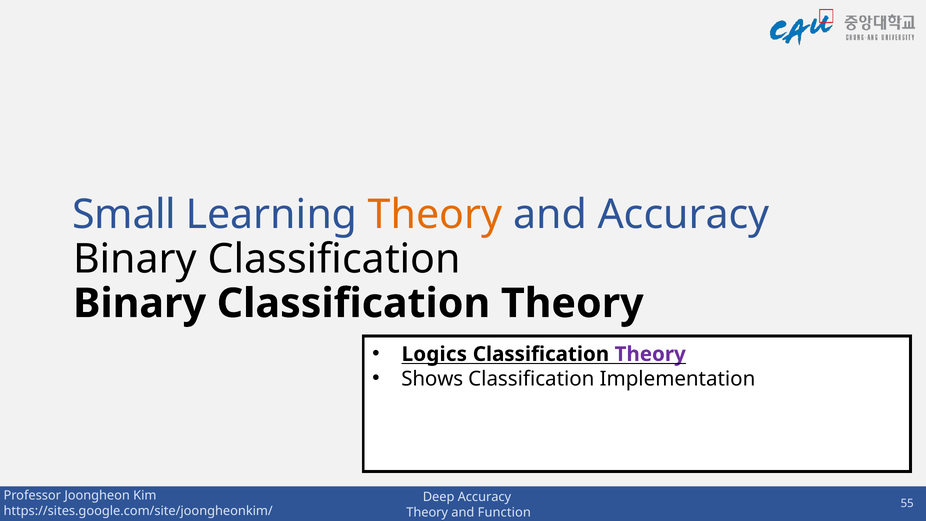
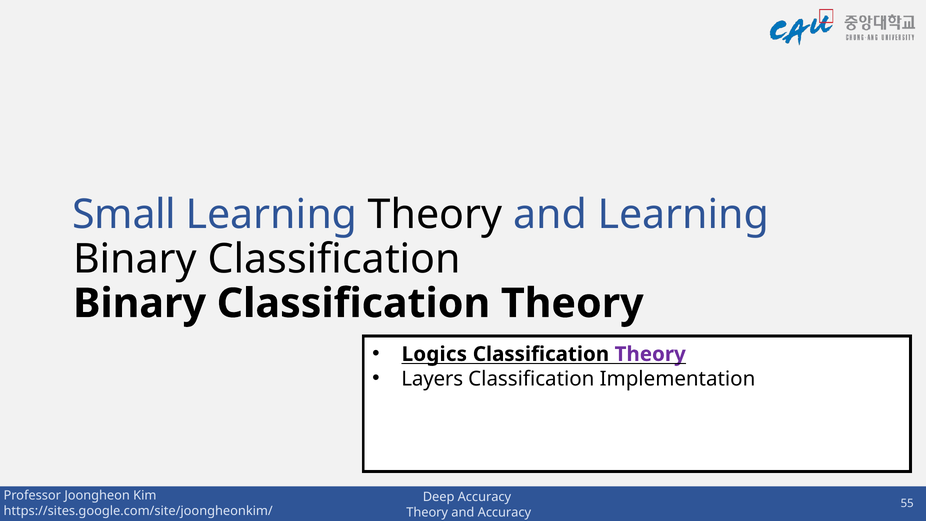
Theory colour: orange -> black (435, 214)
and Accuracy: Accuracy -> Learning (683, 214)
Shows: Shows -> Layers (432, 379)
and Function: Function -> Accuracy (504, 512)
